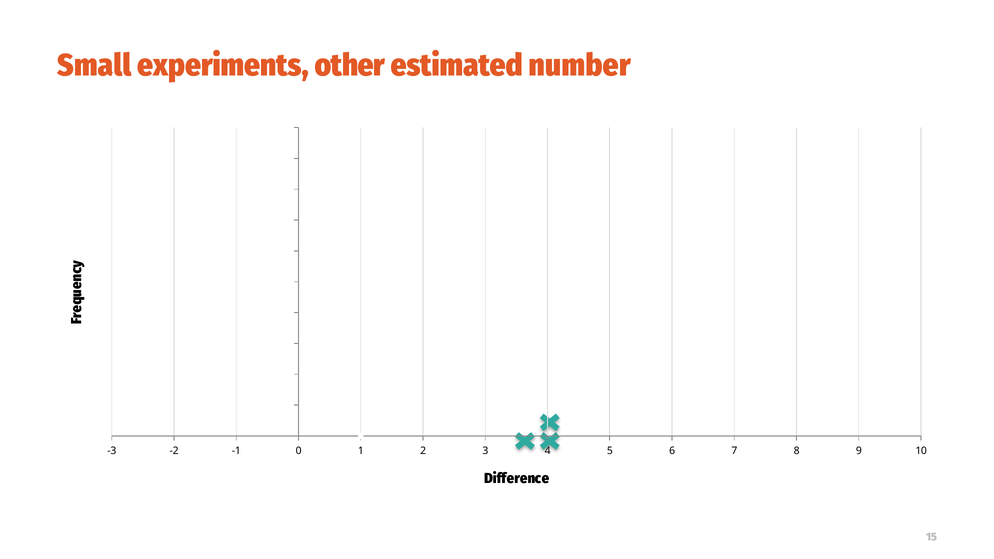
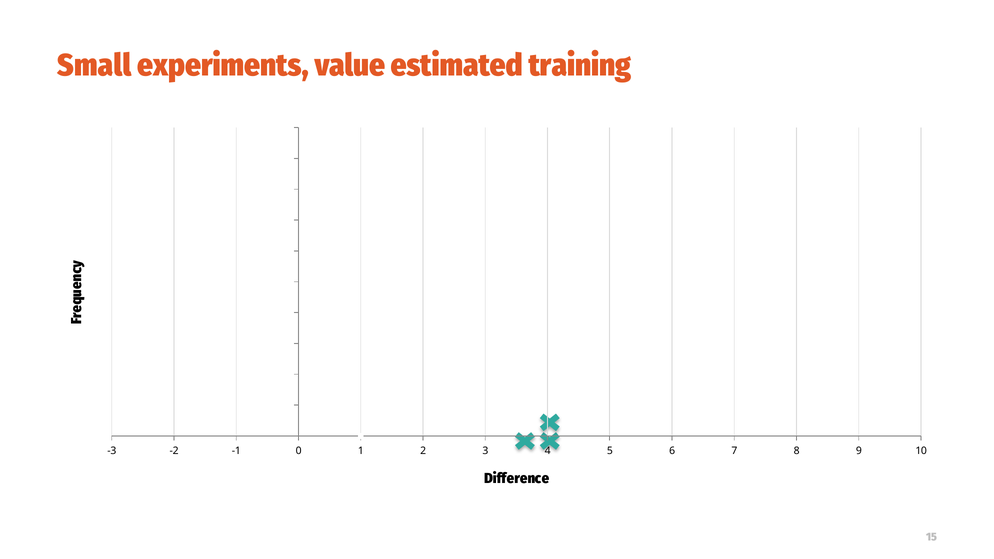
other: other -> value (350, 65)
number: number -> training (580, 65)
